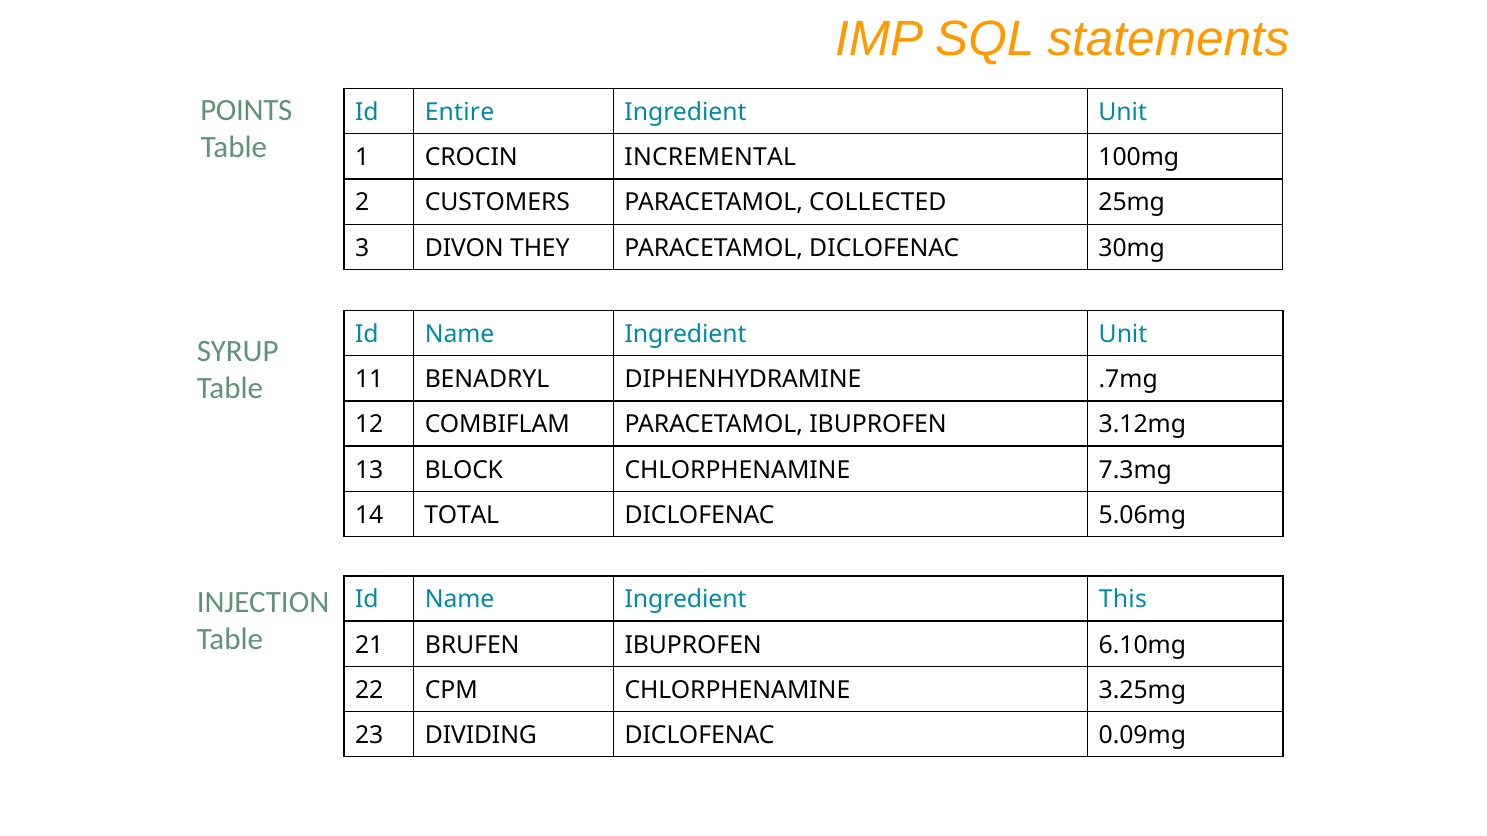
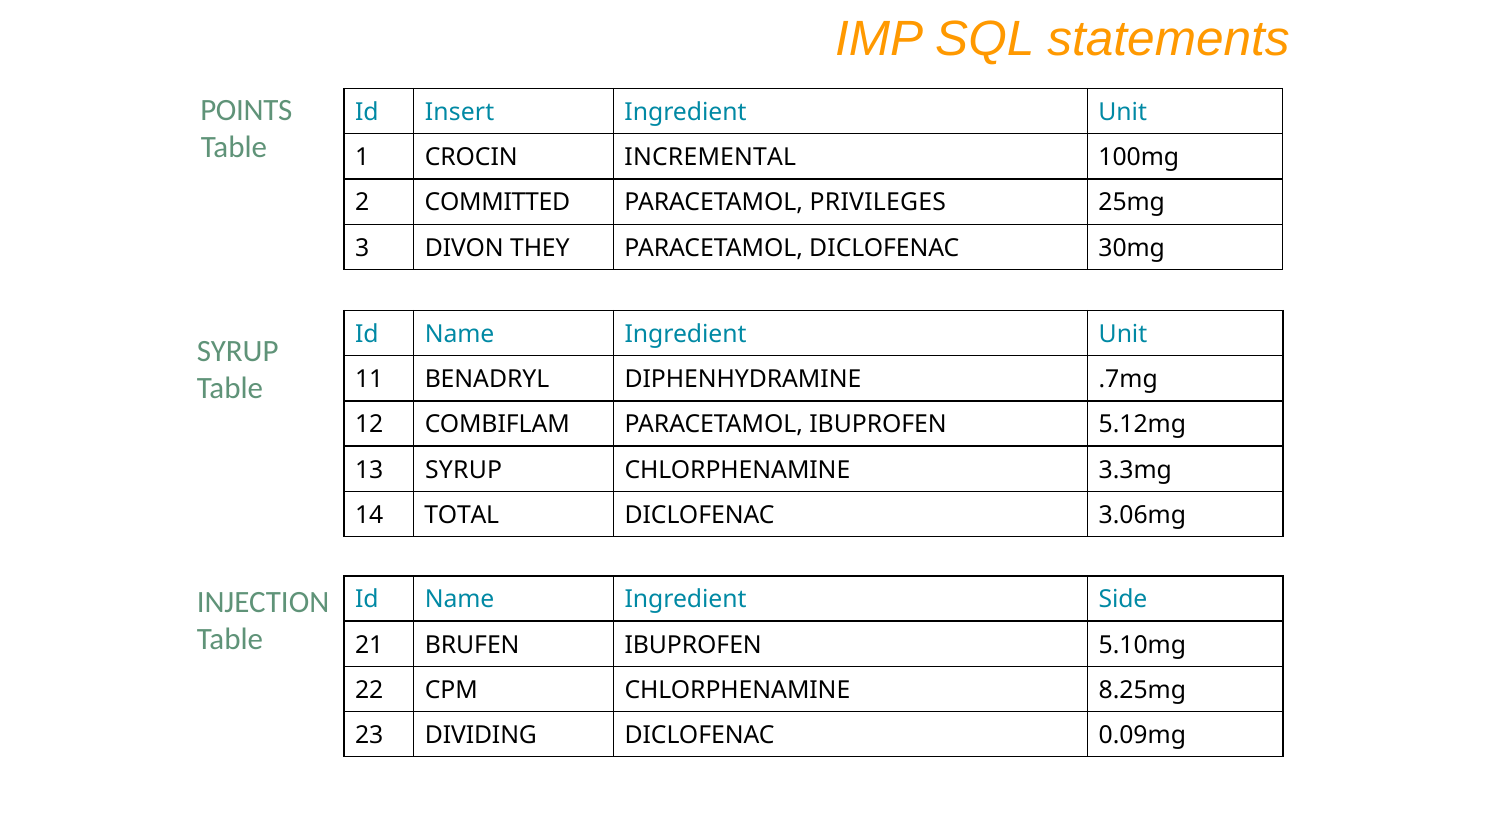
Entire: Entire -> Insert (460, 112)
CUSTOMERS: CUSTOMERS -> COMMITTED (497, 203)
COLLECTED: COLLECTED -> PRIVILEGES (878, 203)
3.12mg: 3.12mg -> 5.12mg (1142, 425)
13 BLOCK: BLOCK -> SYRUP (464, 470)
7.3mg: 7.3mg -> 3.3mg (1135, 470)
5.06mg: 5.06mg -> 3.06mg (1142, 515)
This: This -> Side (1123, 600)
6.10mg: 6.10mg -> 5.10mg (1142, 645)
3.25mg: 3.25mg -> 8.25mg (1142, 690)
